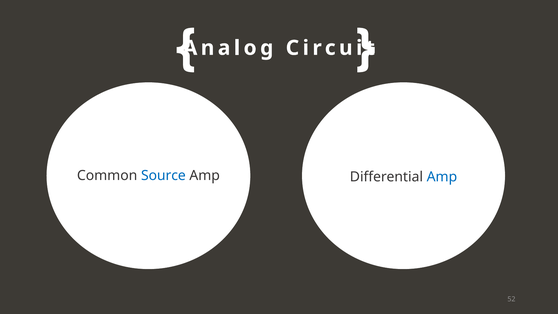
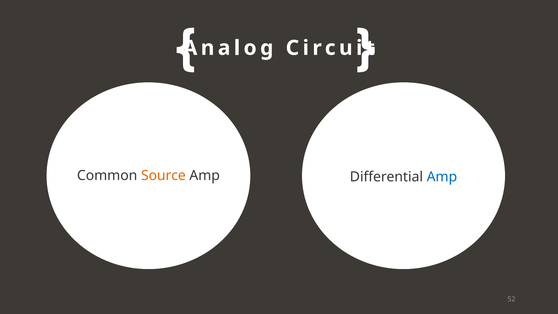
Source colour: blue -> orange (163, 175)
